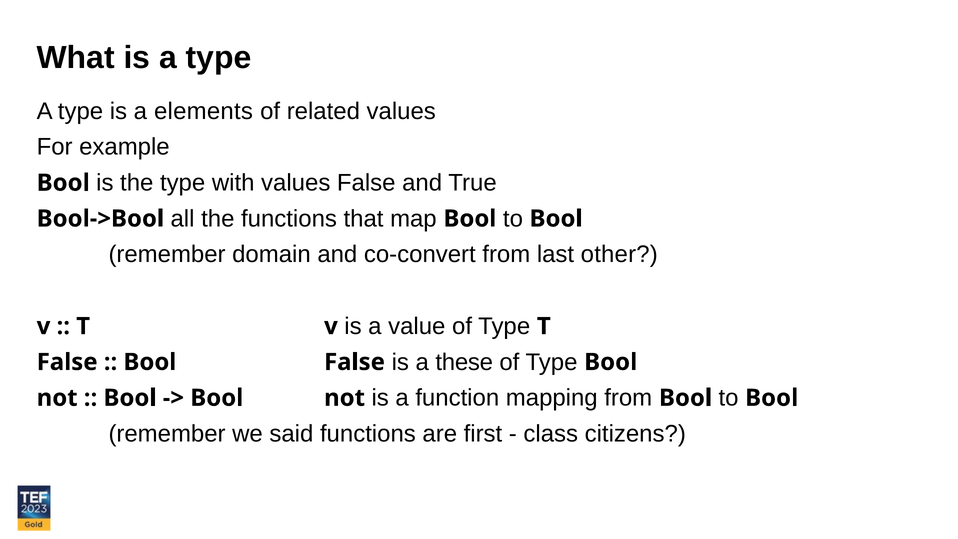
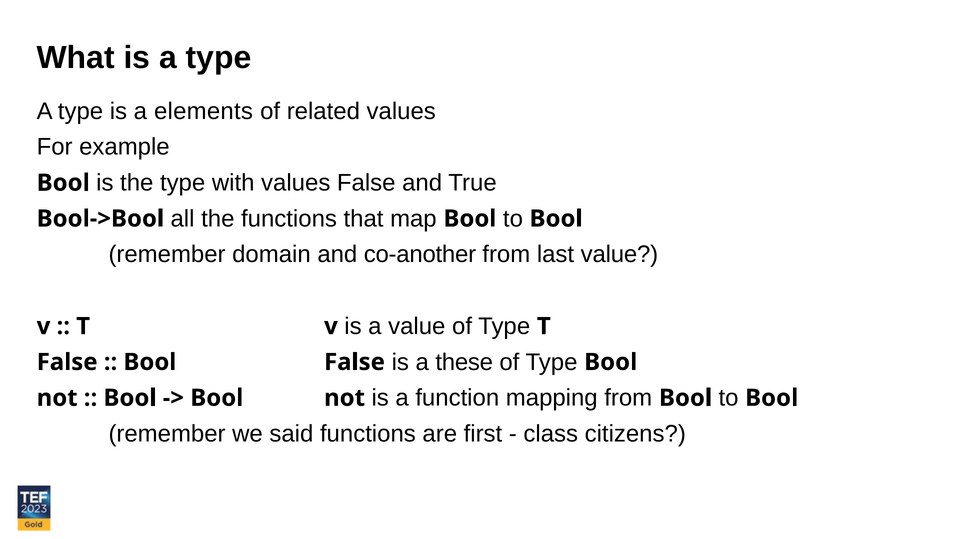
co-convert: co-convert -> co-another (420, 254)
last other: other -> value (619, 254)
